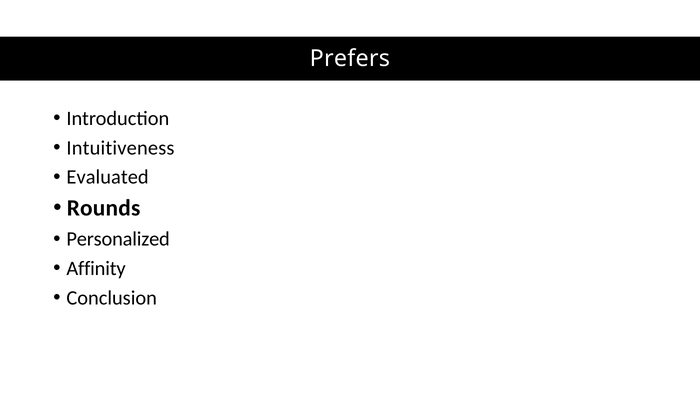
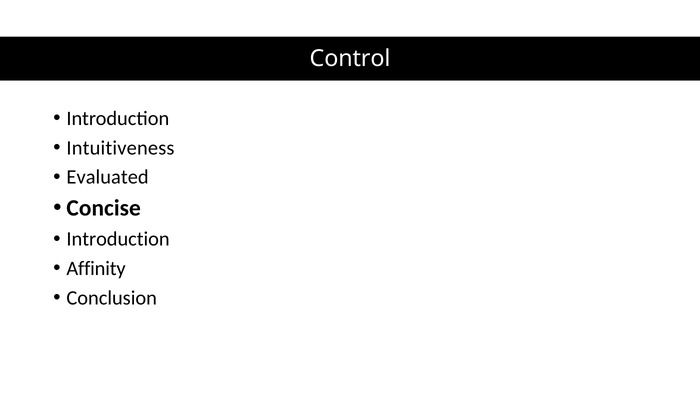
Prefers: Prefers -> Control (350, 58)
Rounds: Rounds -> Concise (104, 208)
Personalized: Personalized -> Introduction (118, 239)
